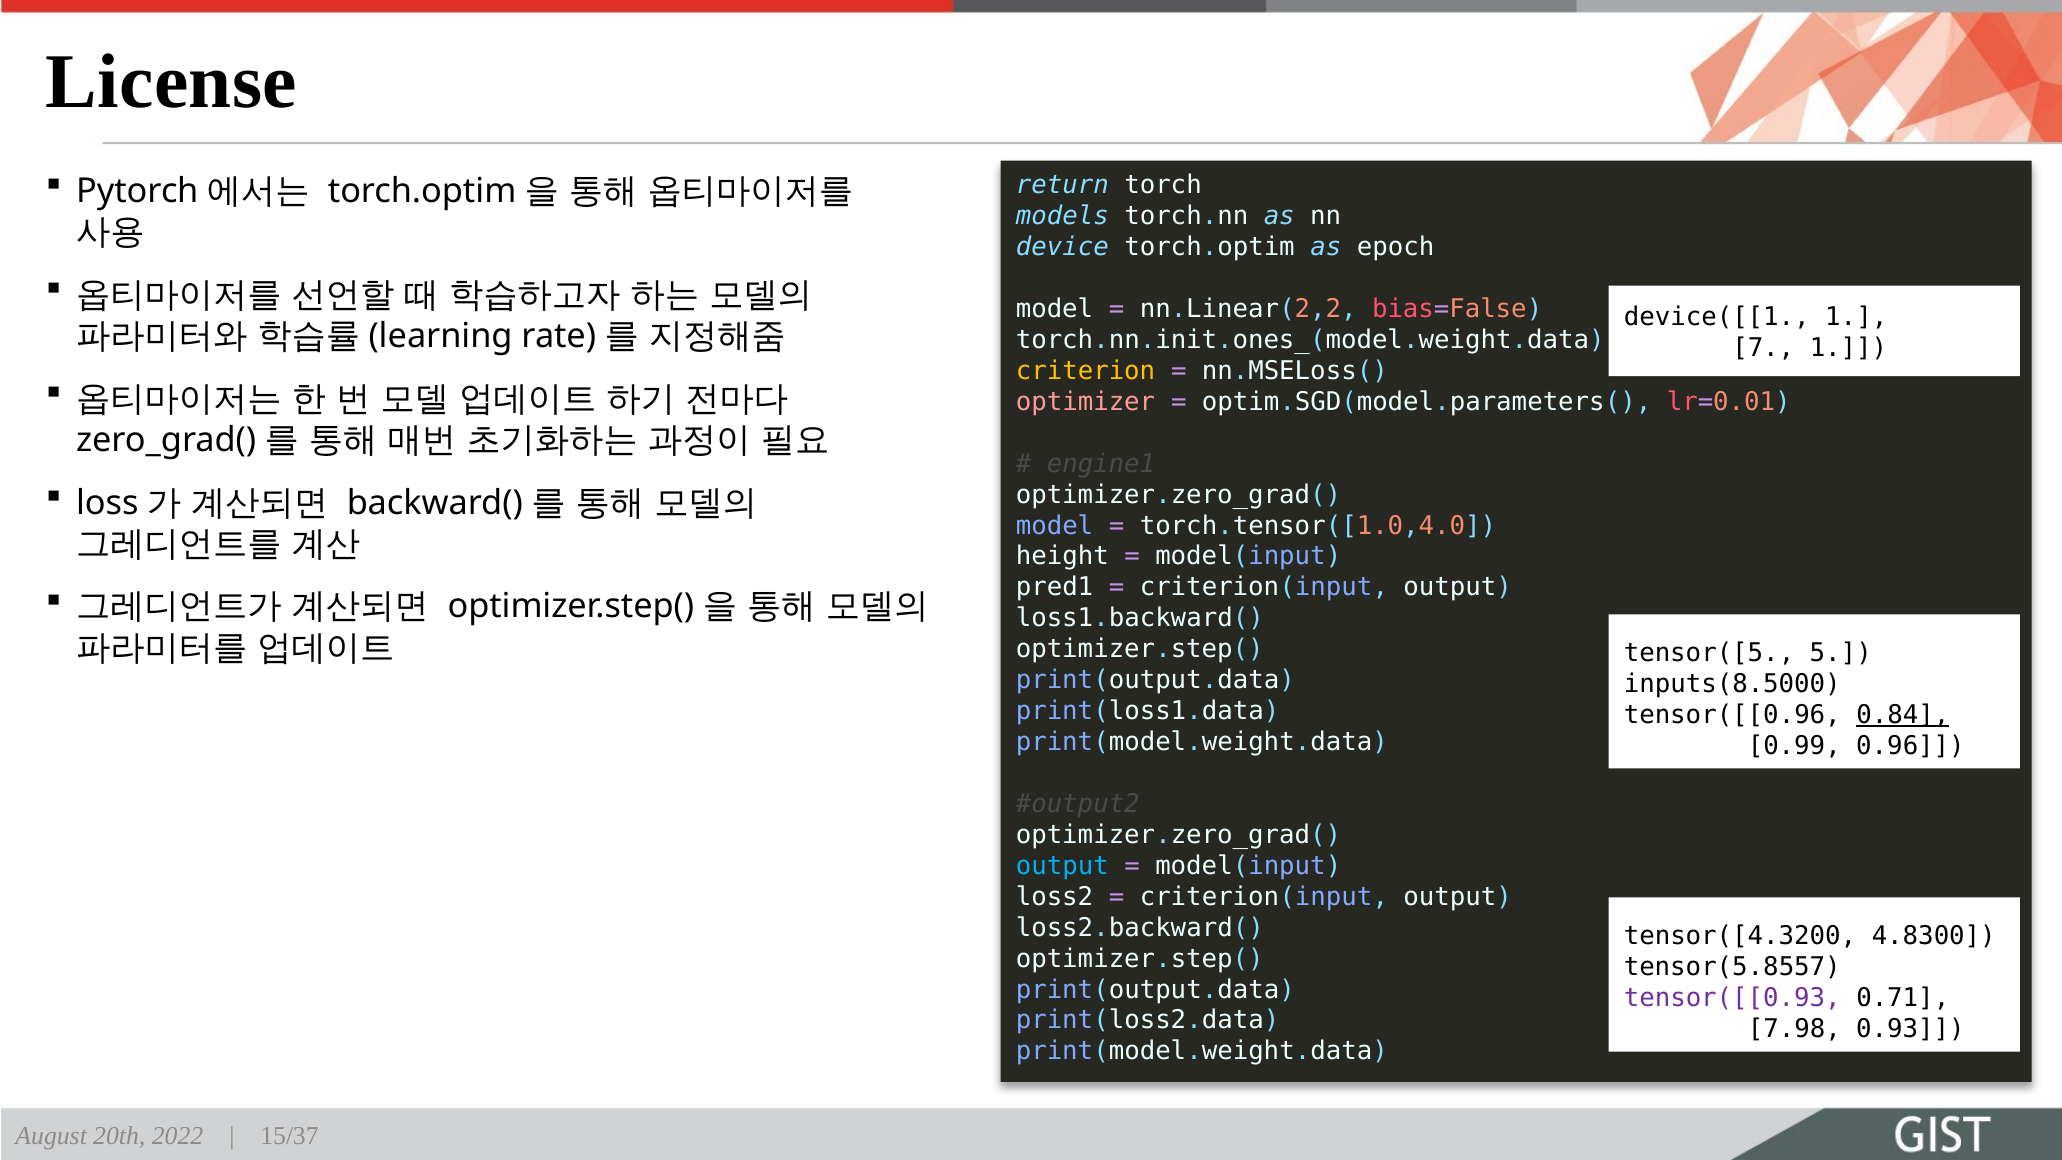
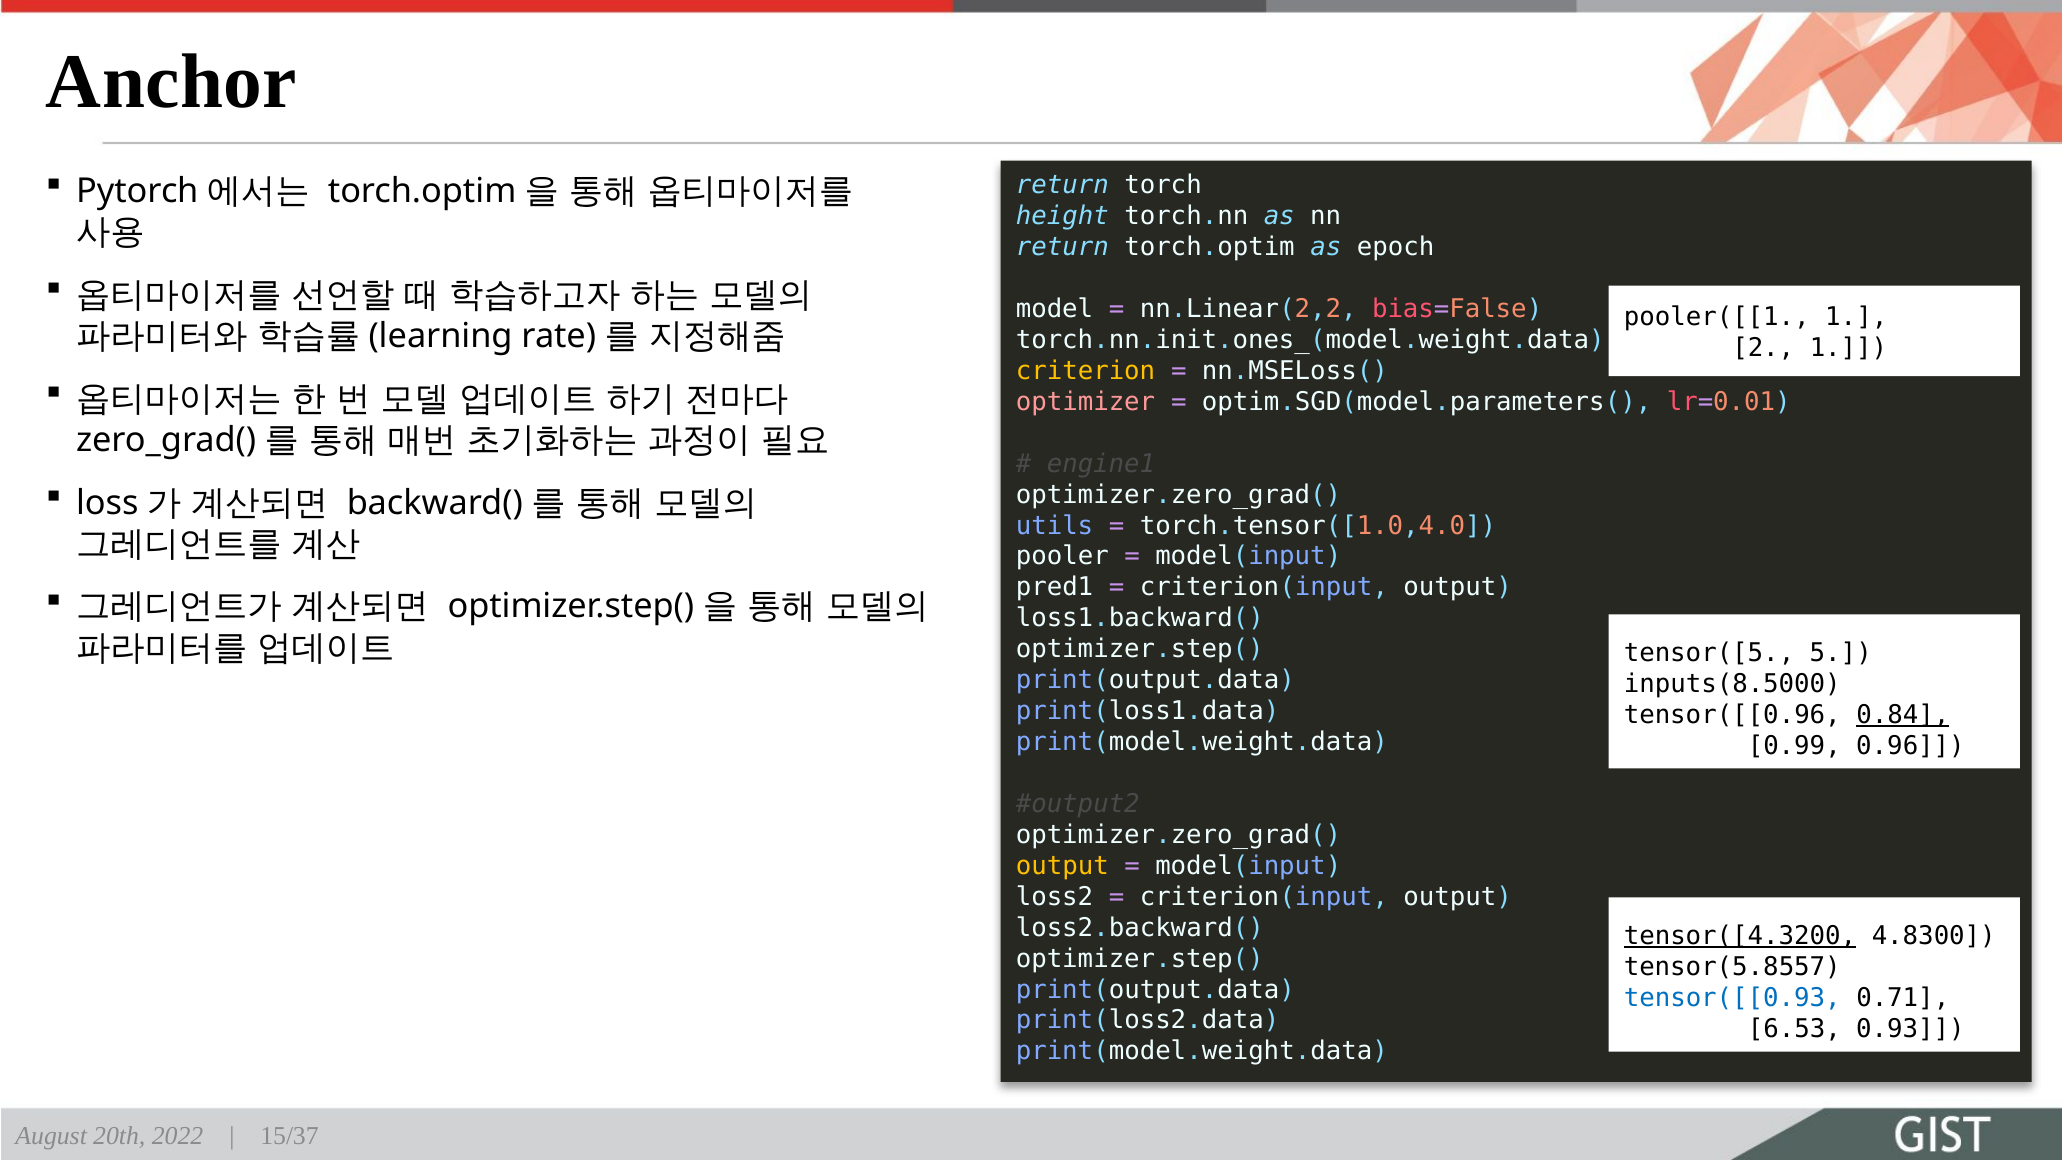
License: License -> Anchor (171, 82)
models: models -> height (1062, 216)
device: device -> return (1062, 247)
device([[1: device([[1 -> pooler([[1 (1717, 317)
7: 7 -> 2 (1763, 348)
model: model -> utils (1055, 525)
height: height -> pooler (1062, 556)
output colour: light blue -> yellow (1062, 866)
tensor([4.3200 underline: none -> present (1740, 936)
tensor([[0.93 colour: purple -> blue (1732, 998)
7.98: 7.98 -> 6.53 (1794, 1029)
